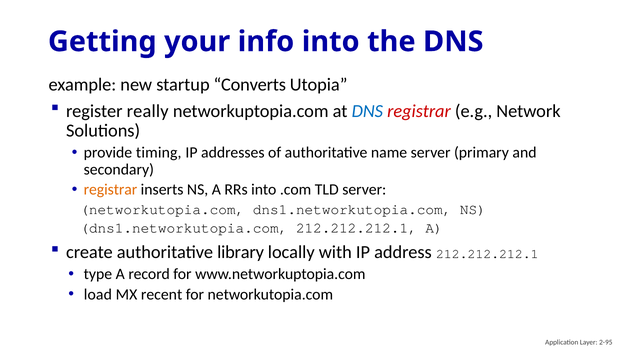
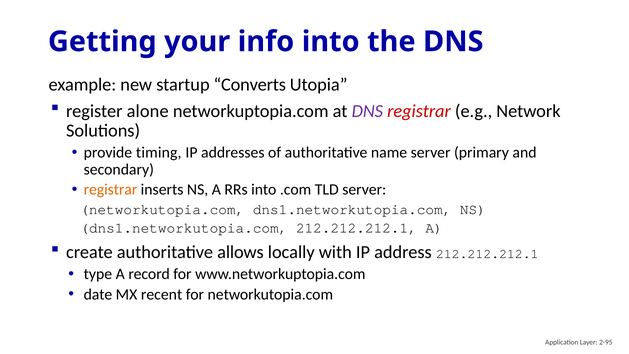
really: really -> alone (148, 111)
DNS colour: blue -> purple (367, 111)
library: library -> allows (241, 252)
load: load -> date (98, 294)
